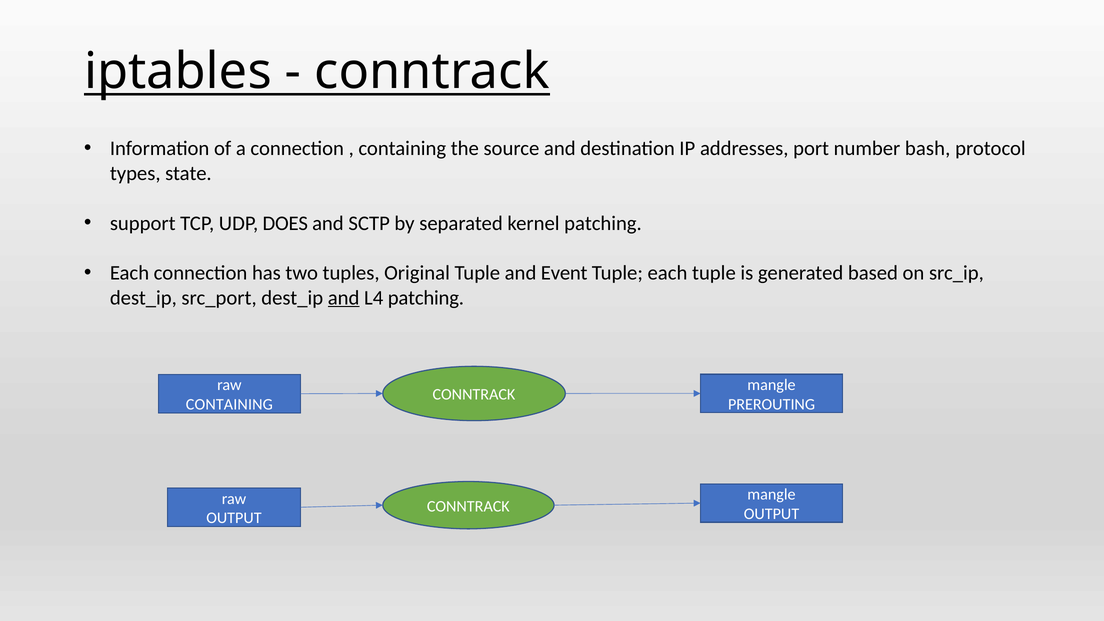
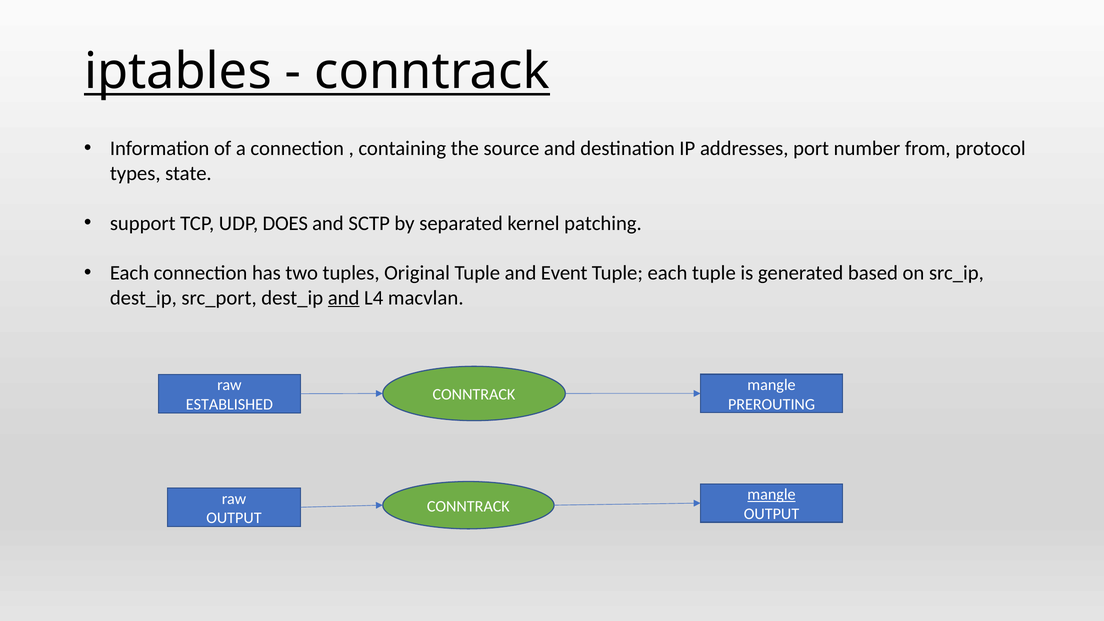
bash: bash -> from (928, 149)
L4 patching: patching -> macvlan (426, 298)
CONTAINING: CONTAINING -> ESTABLISHED (229, 404)
mangle underline: none -> present (771, 495)
